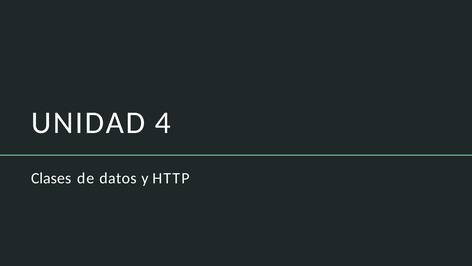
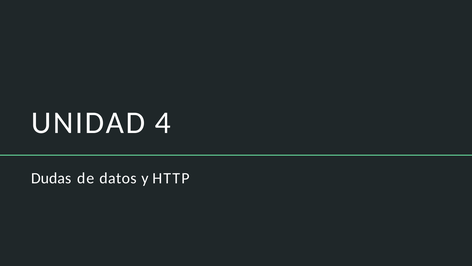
Clases: Clases -> Dudas (51, 178)
